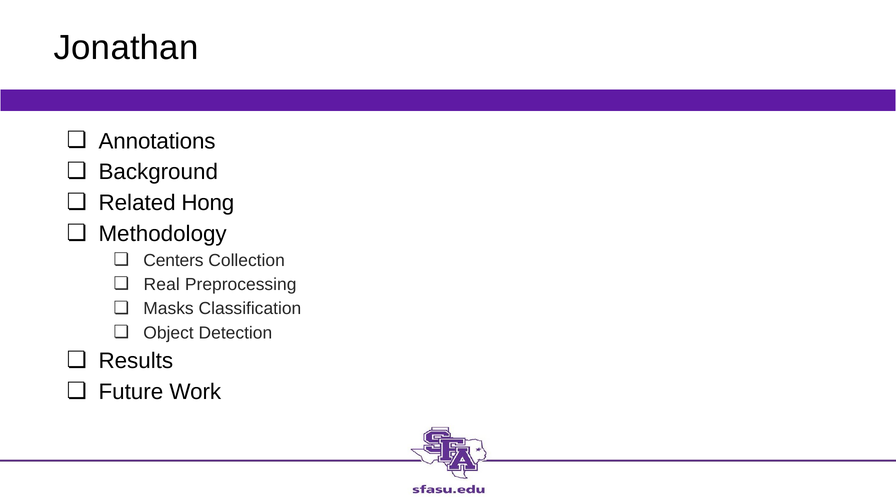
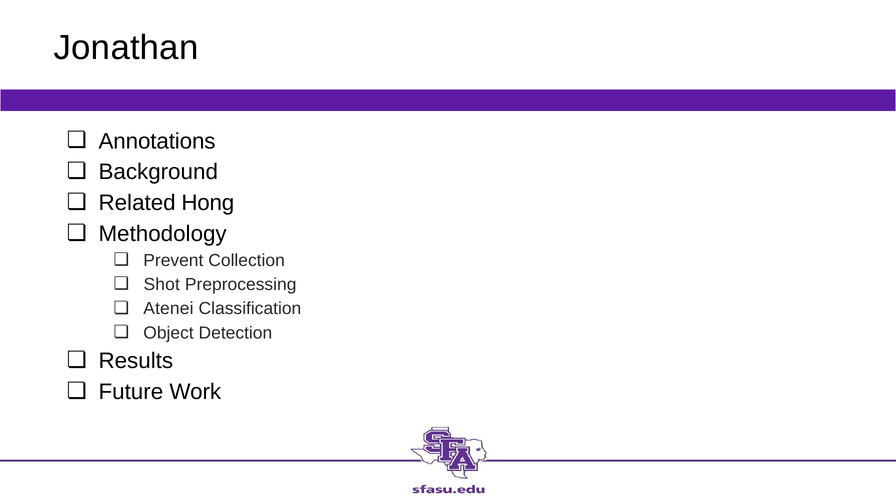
Centers: Centers -> Prevent (173, 261)
Real: Real -> Shot (162, 285)
Masks: Masks -> Atenei (168, 309)
